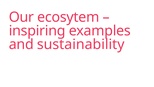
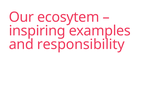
sustainability: sustainability -> responsibility (81, 44)
